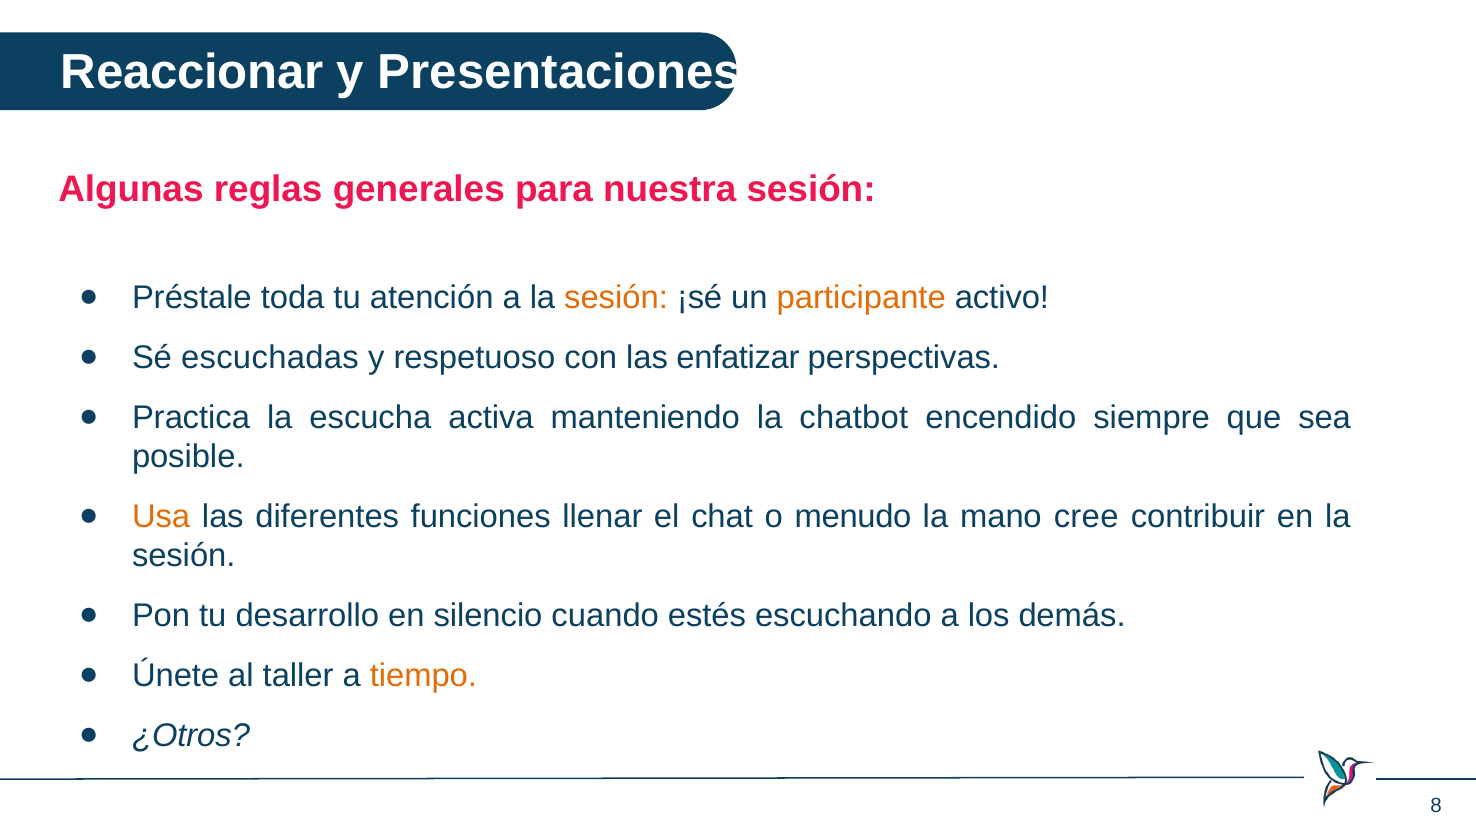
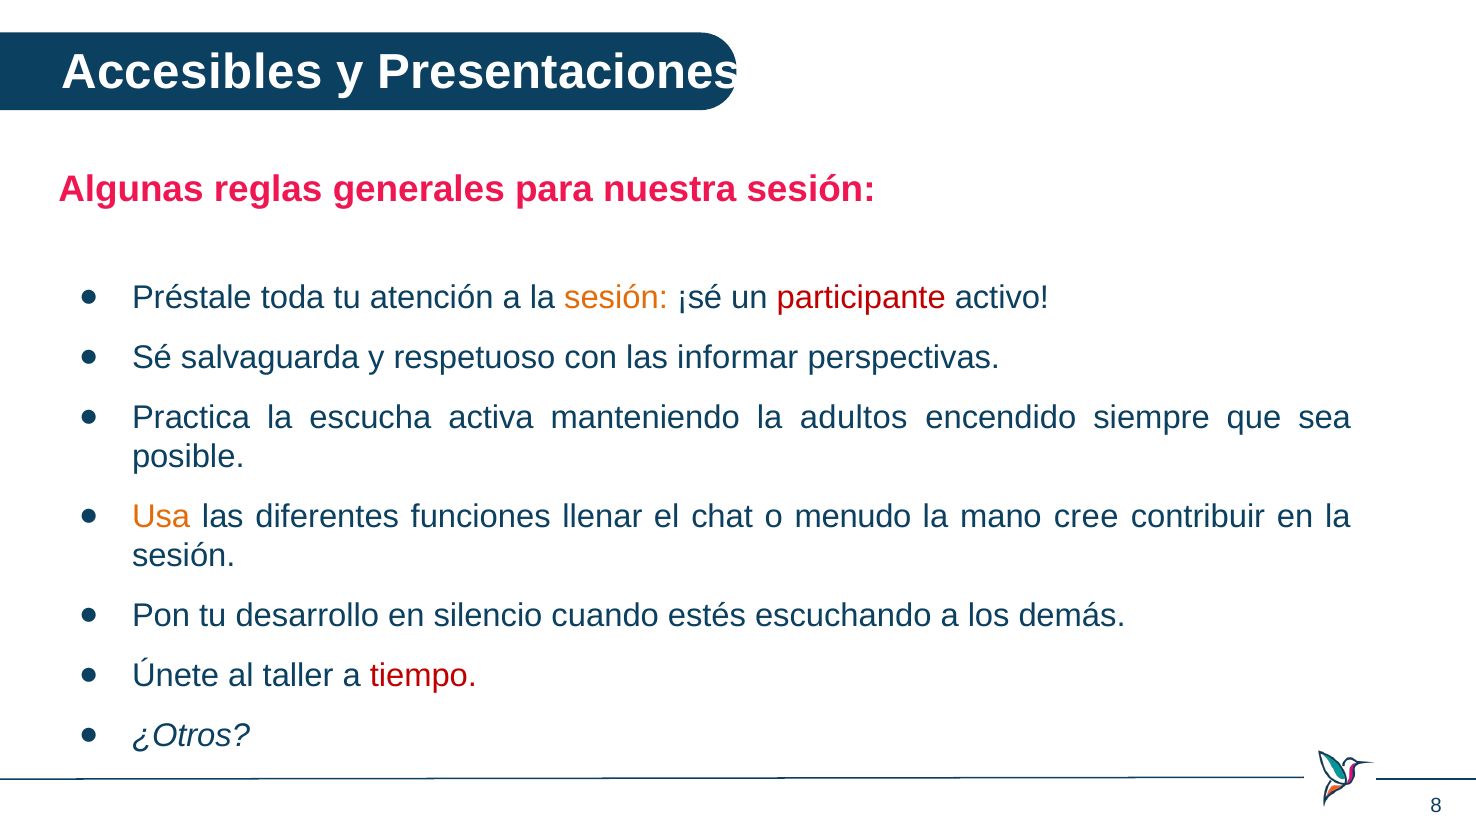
Reaccionar: Reaccionar -> Accesibles (192, 72)
participante colour: orange -> red (861, 298)
escuchadas: escuchadas -> salvaguarda (270, 358)
enfatizar: enfatizar -> informar (738, 358)
chatbot: chatbot -> adultos (854, 417)
tiempo colour: orange -> red (423, 676)
